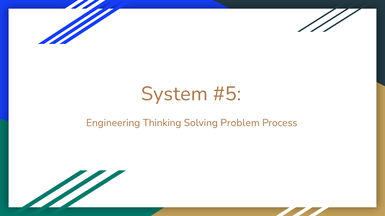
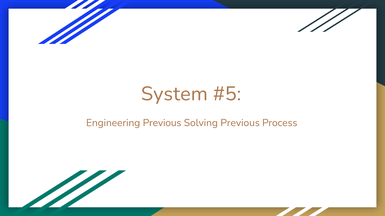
Engineering Thinking: Thinking -> Previous (162, 123)
Solving Problem: Problem -> Previous (240, 123)
